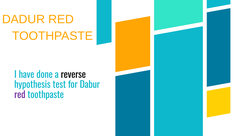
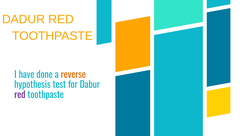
reverse colour: black -> orange (73, 75)
